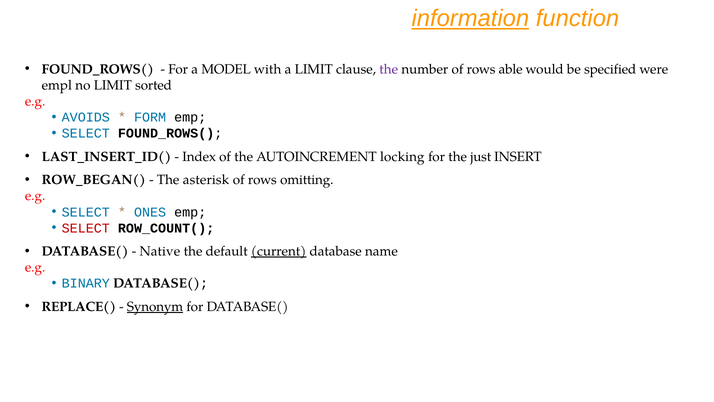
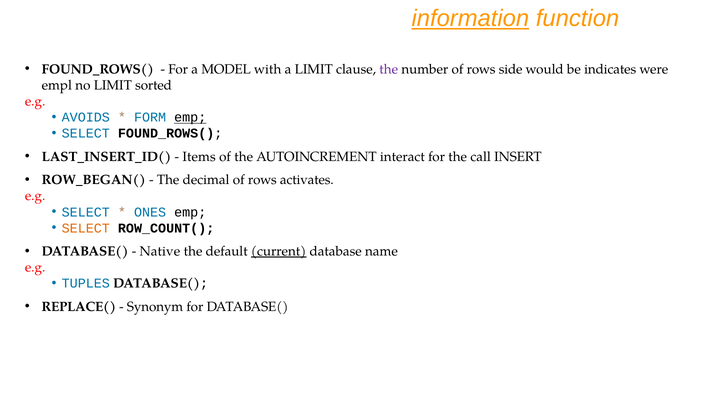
able: able -> side (511, 69)
specified: specified -> indicates (610, 69)
emp underline: none -> present (190, 117)
Index: Index -> Items (199, 157)
locking: locking -> interact (402, 157)
just: just -> call (481, 157)
asterisk: asterisk -> decimal (206, 180)
omitting: omitting -> activates (307, 180)
SELECT colour: red -> orange (86, 228)
BINARY: BINARY -> TUPLES (86, 283)
Synonym underline: present -> none (155, 306)
